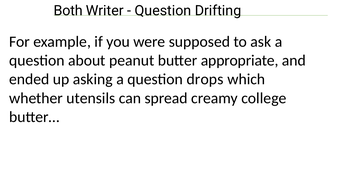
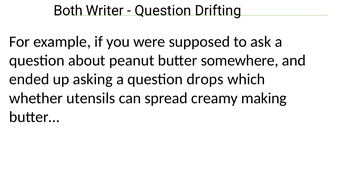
appropriate: appropriate -> somewhere (240, 61)
college: college -> making (264, 98)
